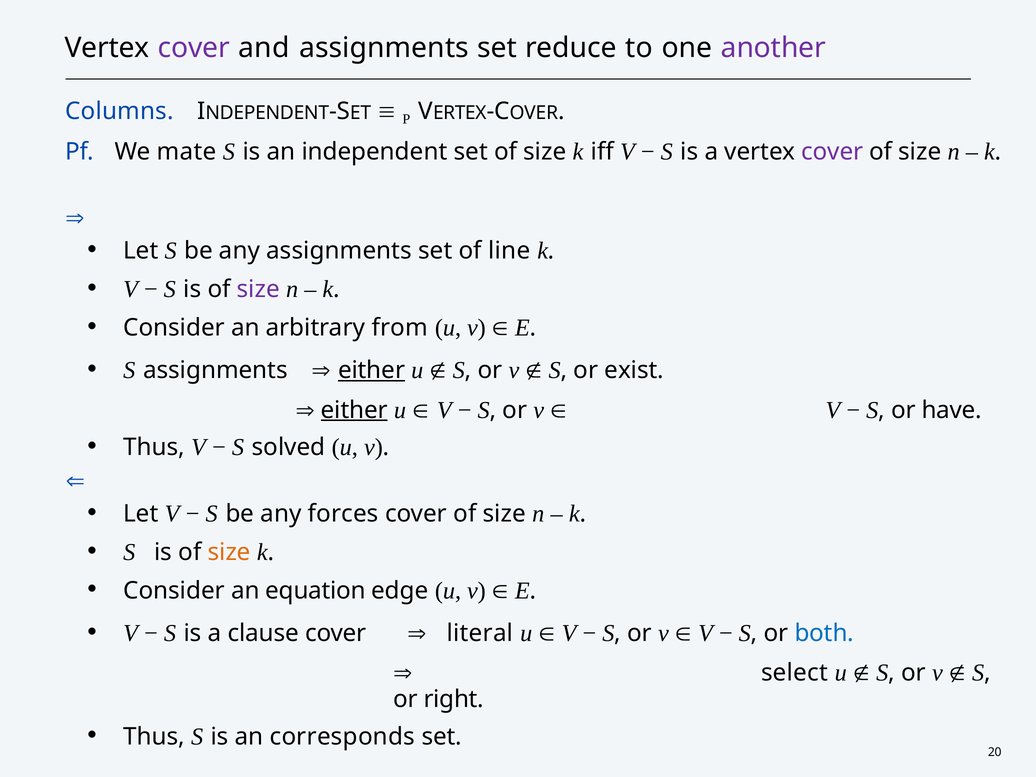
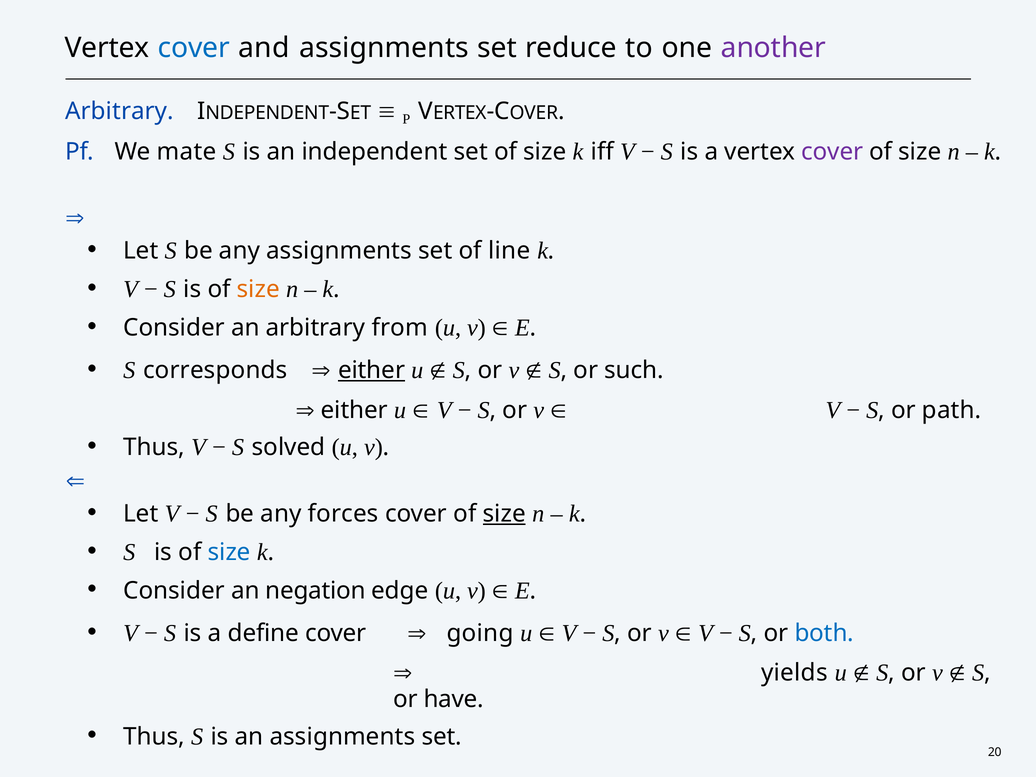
cover colour: purple -> blue (194, 48)
Columns: Columns -> Arbitrary (120, 111)
size colour: purple -> orange (258, 289)
S assignments: assignments -> corresponds (215, 370)
exist: exist -> such (634, 370)
either underline: present -> none (354, 410)
have: have -> path (952, 410)
size underline: none -> present (504, 514)
size colour: orange -> blue (229, 552)
equation: equation -> negation (316, 591)
clause: clause -> define (263, 633)
literal: literal -> going (480, 633)
select: select -> yields (795, 673)
right: right -> have (454, 699)
an corresponds: corresponds -> assignments (342, 736)
